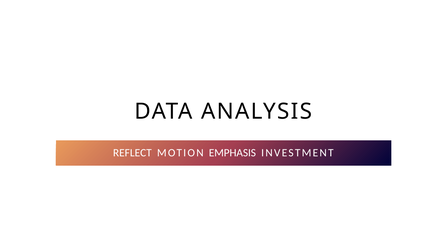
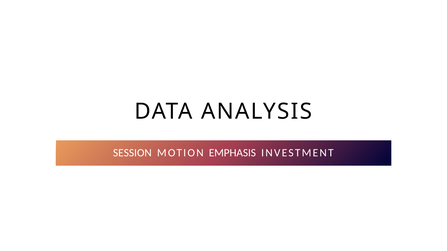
REFLECT: REFLECT -> SESSION (132, 153)
